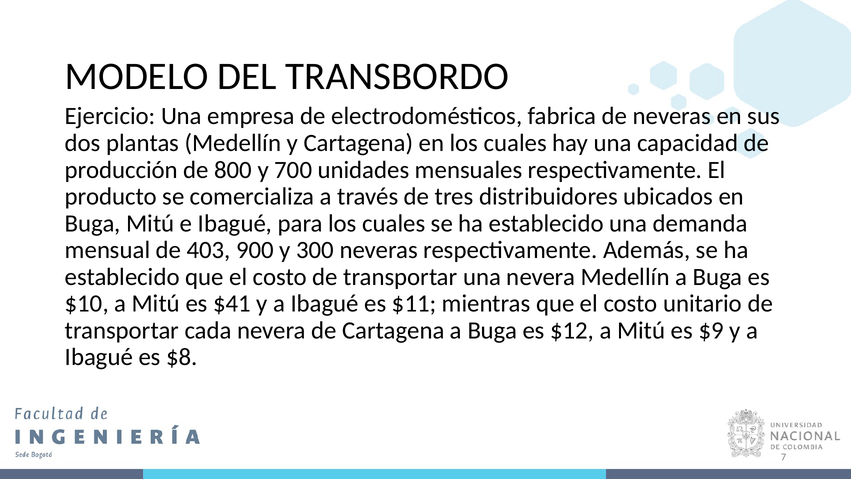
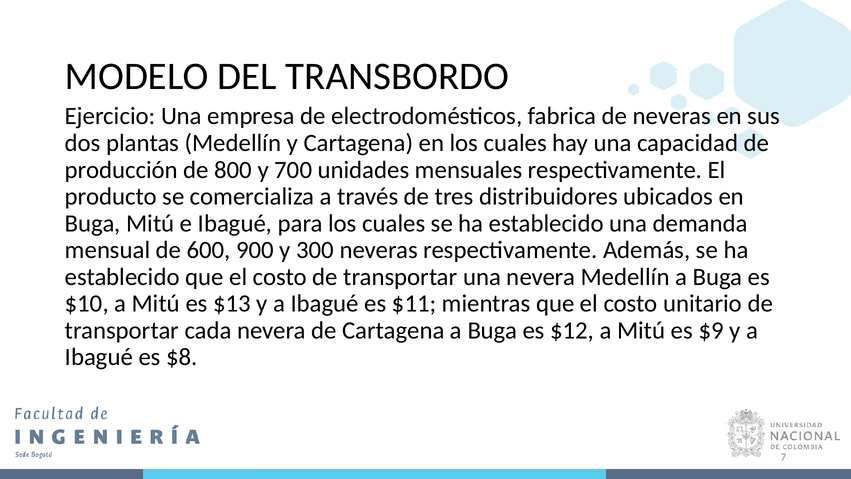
403: 403 -> 600 (209, 250)
$41: $41 -> $13 (232, 304)
